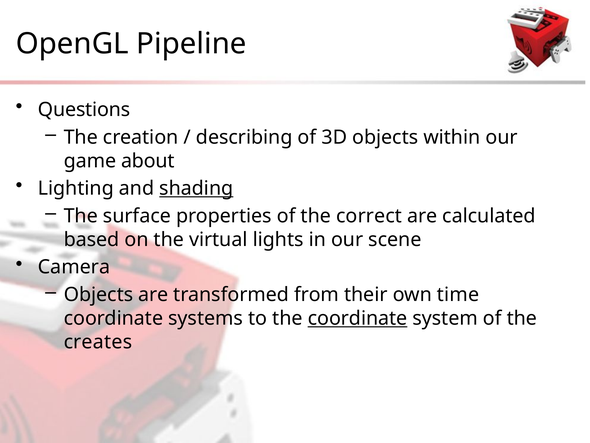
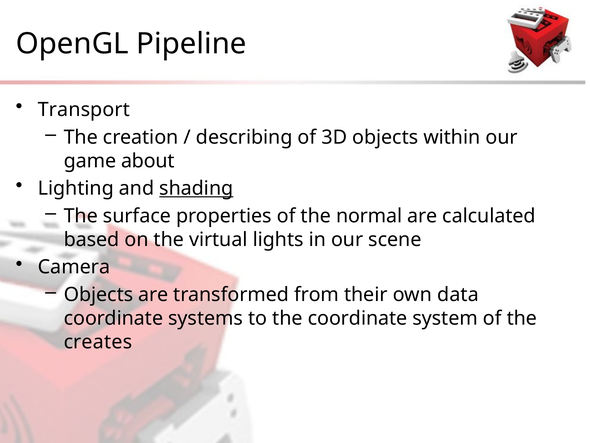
Questions: Questions -> Transport (84, 110)
correct: correct -> normal (369, 216)
time: time -> data (458, 294)
coordinate underline: present -> none (358, 318)
